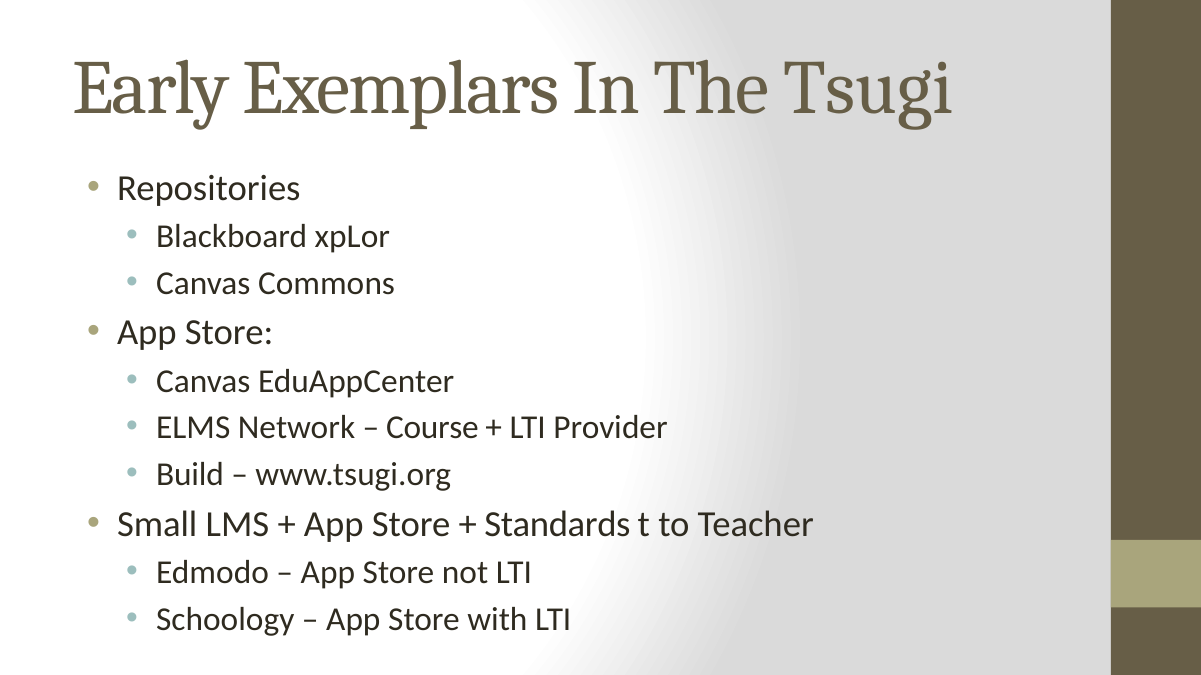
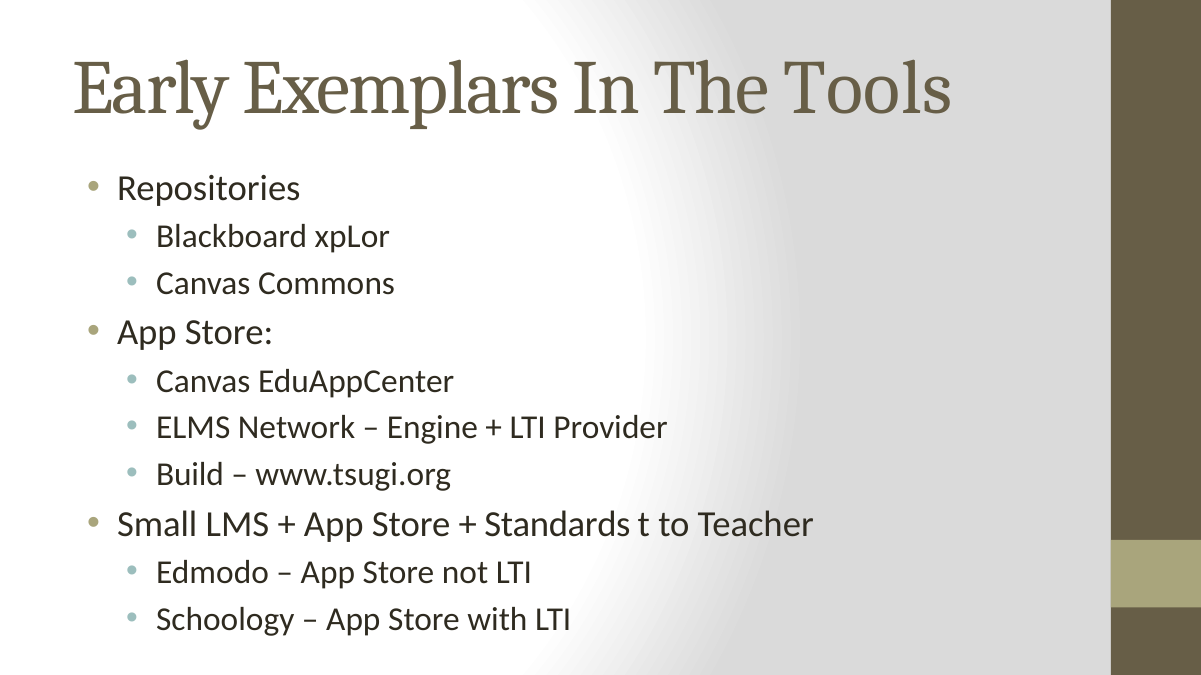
Tsugi: Tsugi -> Tools (868, 89)
Course: Course -> Engine (432, 428)
